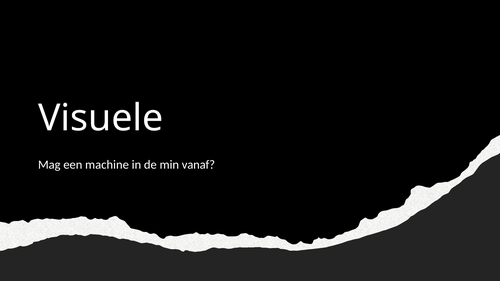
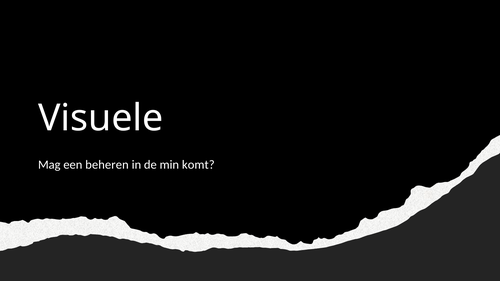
machine: machine -> beheren (107, 165)
vanaf: vanaf -> komt (198, 165)
